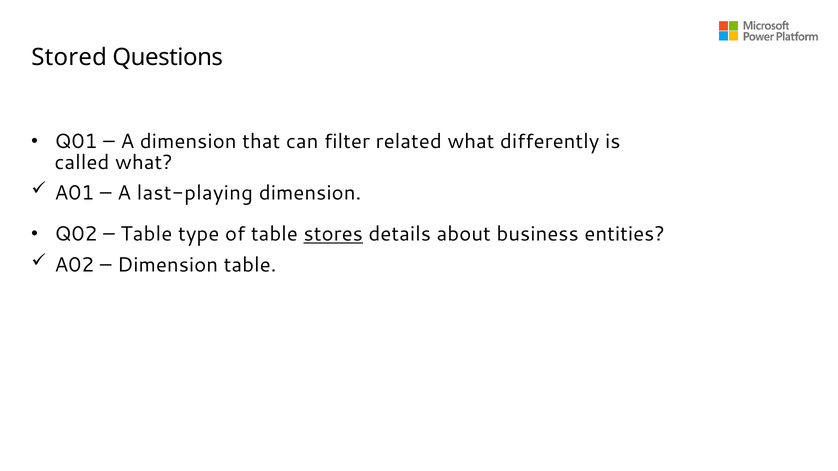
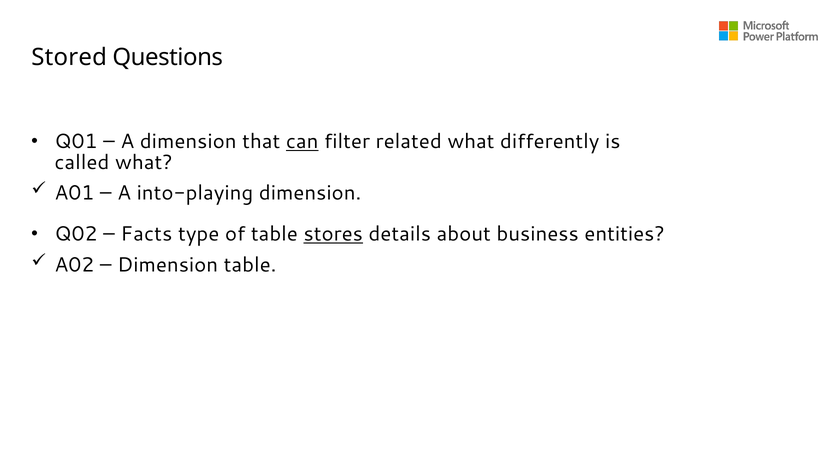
can underline: none -> present (302, 142)
last-playing: last-playing -> into-playing (195, 193)
Table: Table -> Facts (146, 234)
